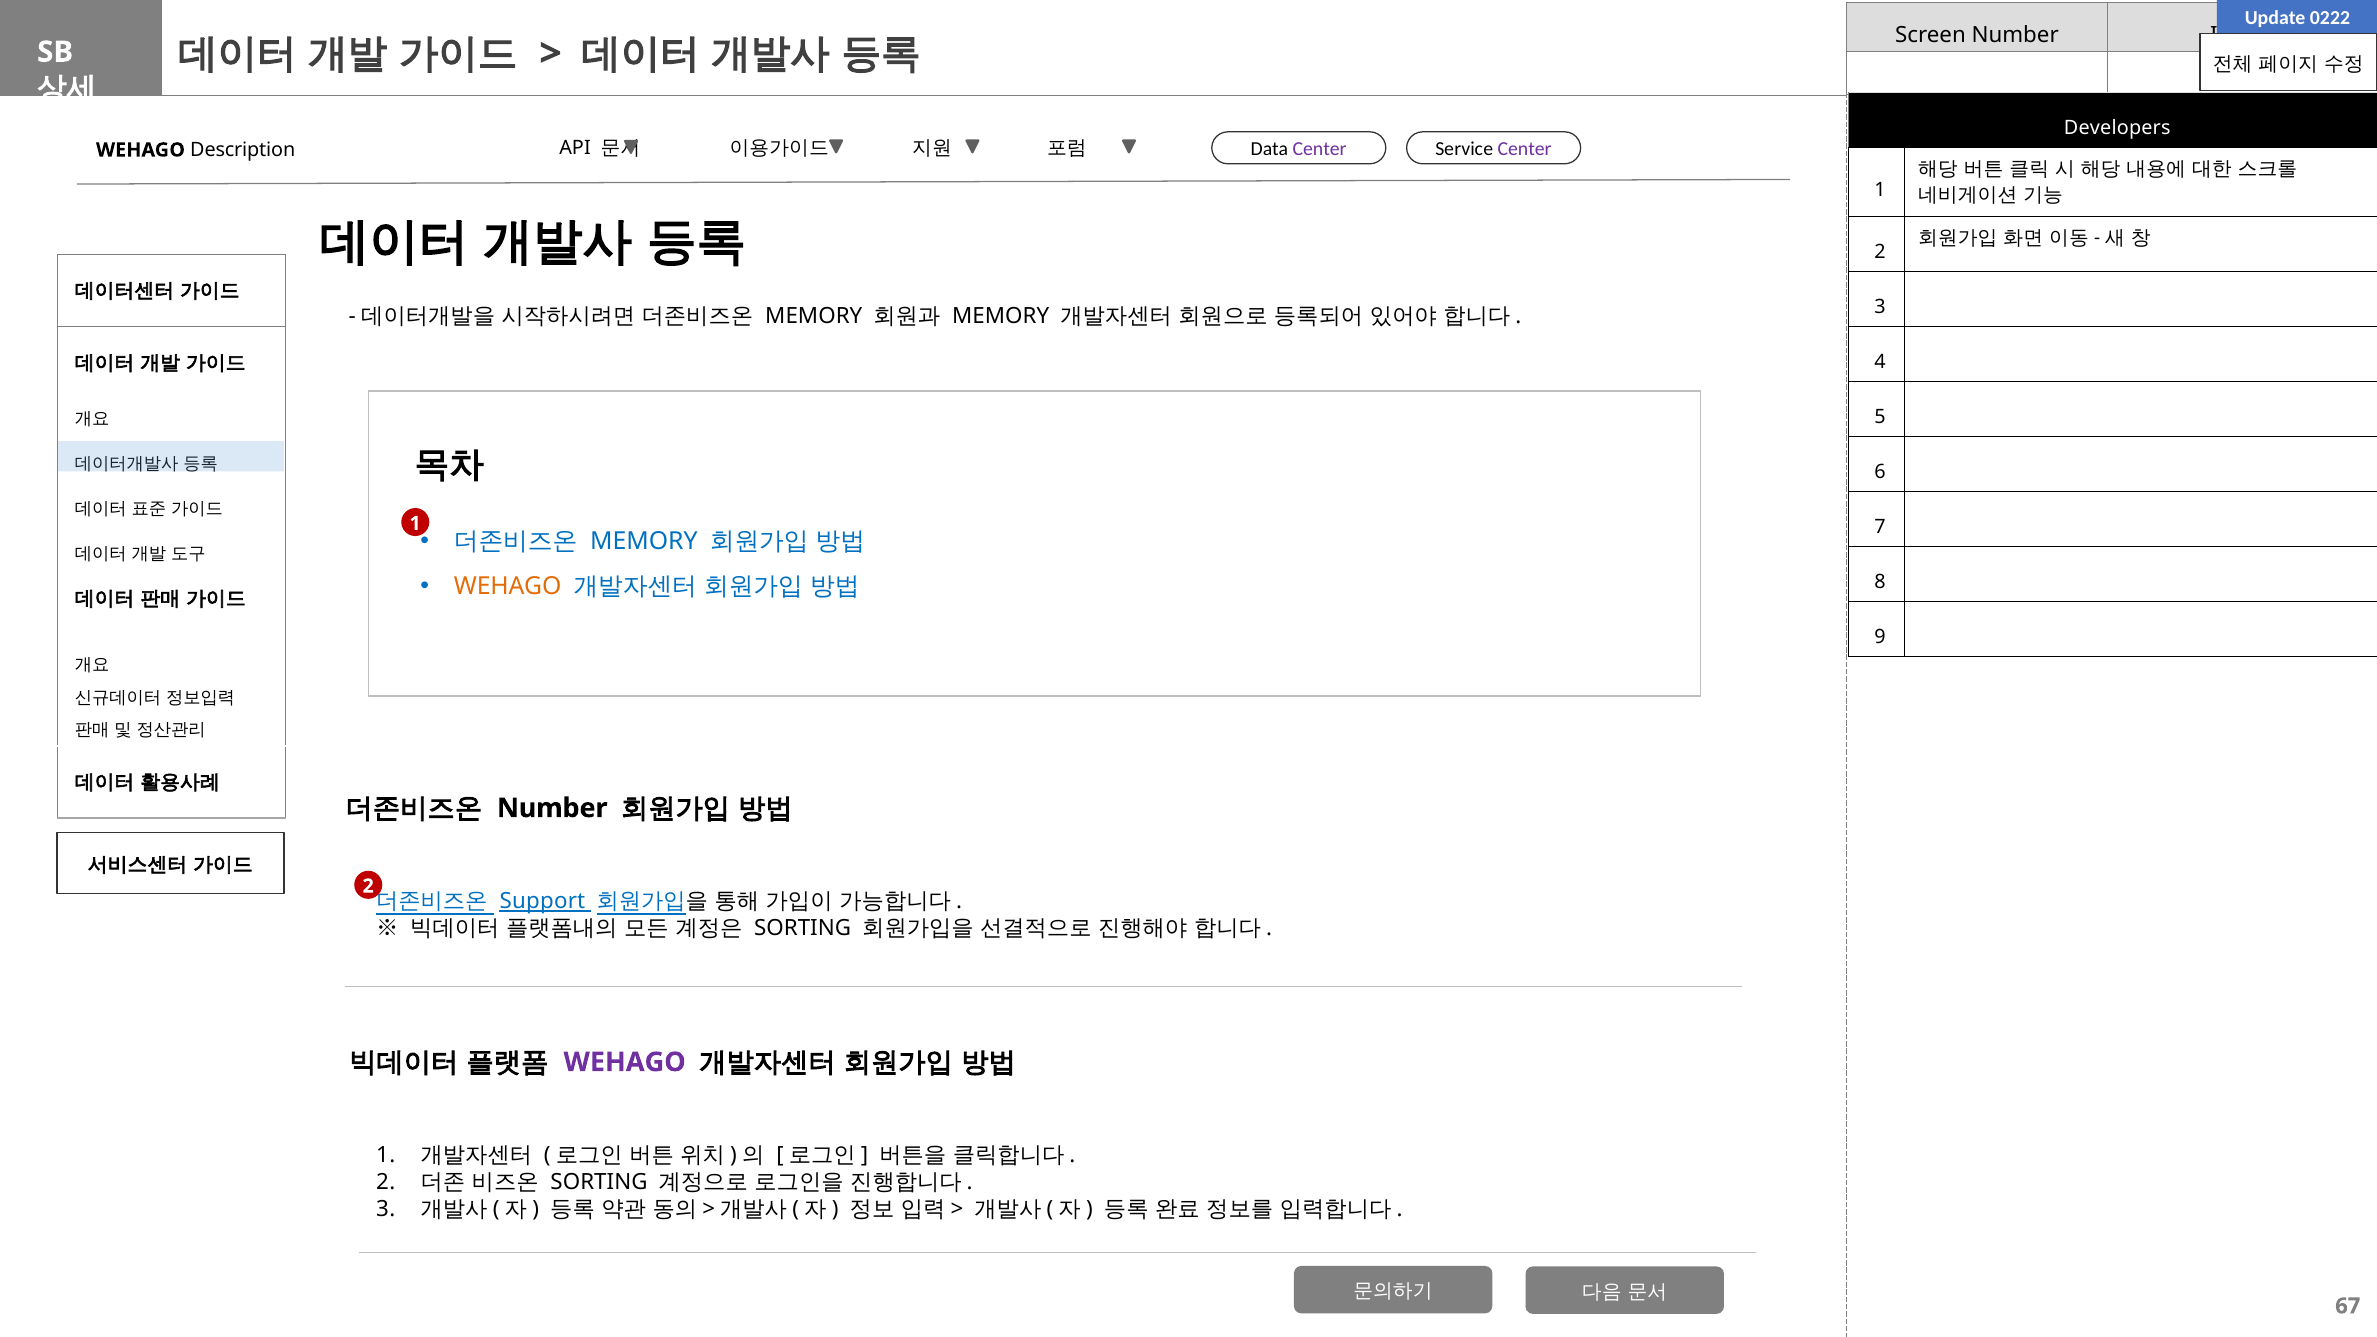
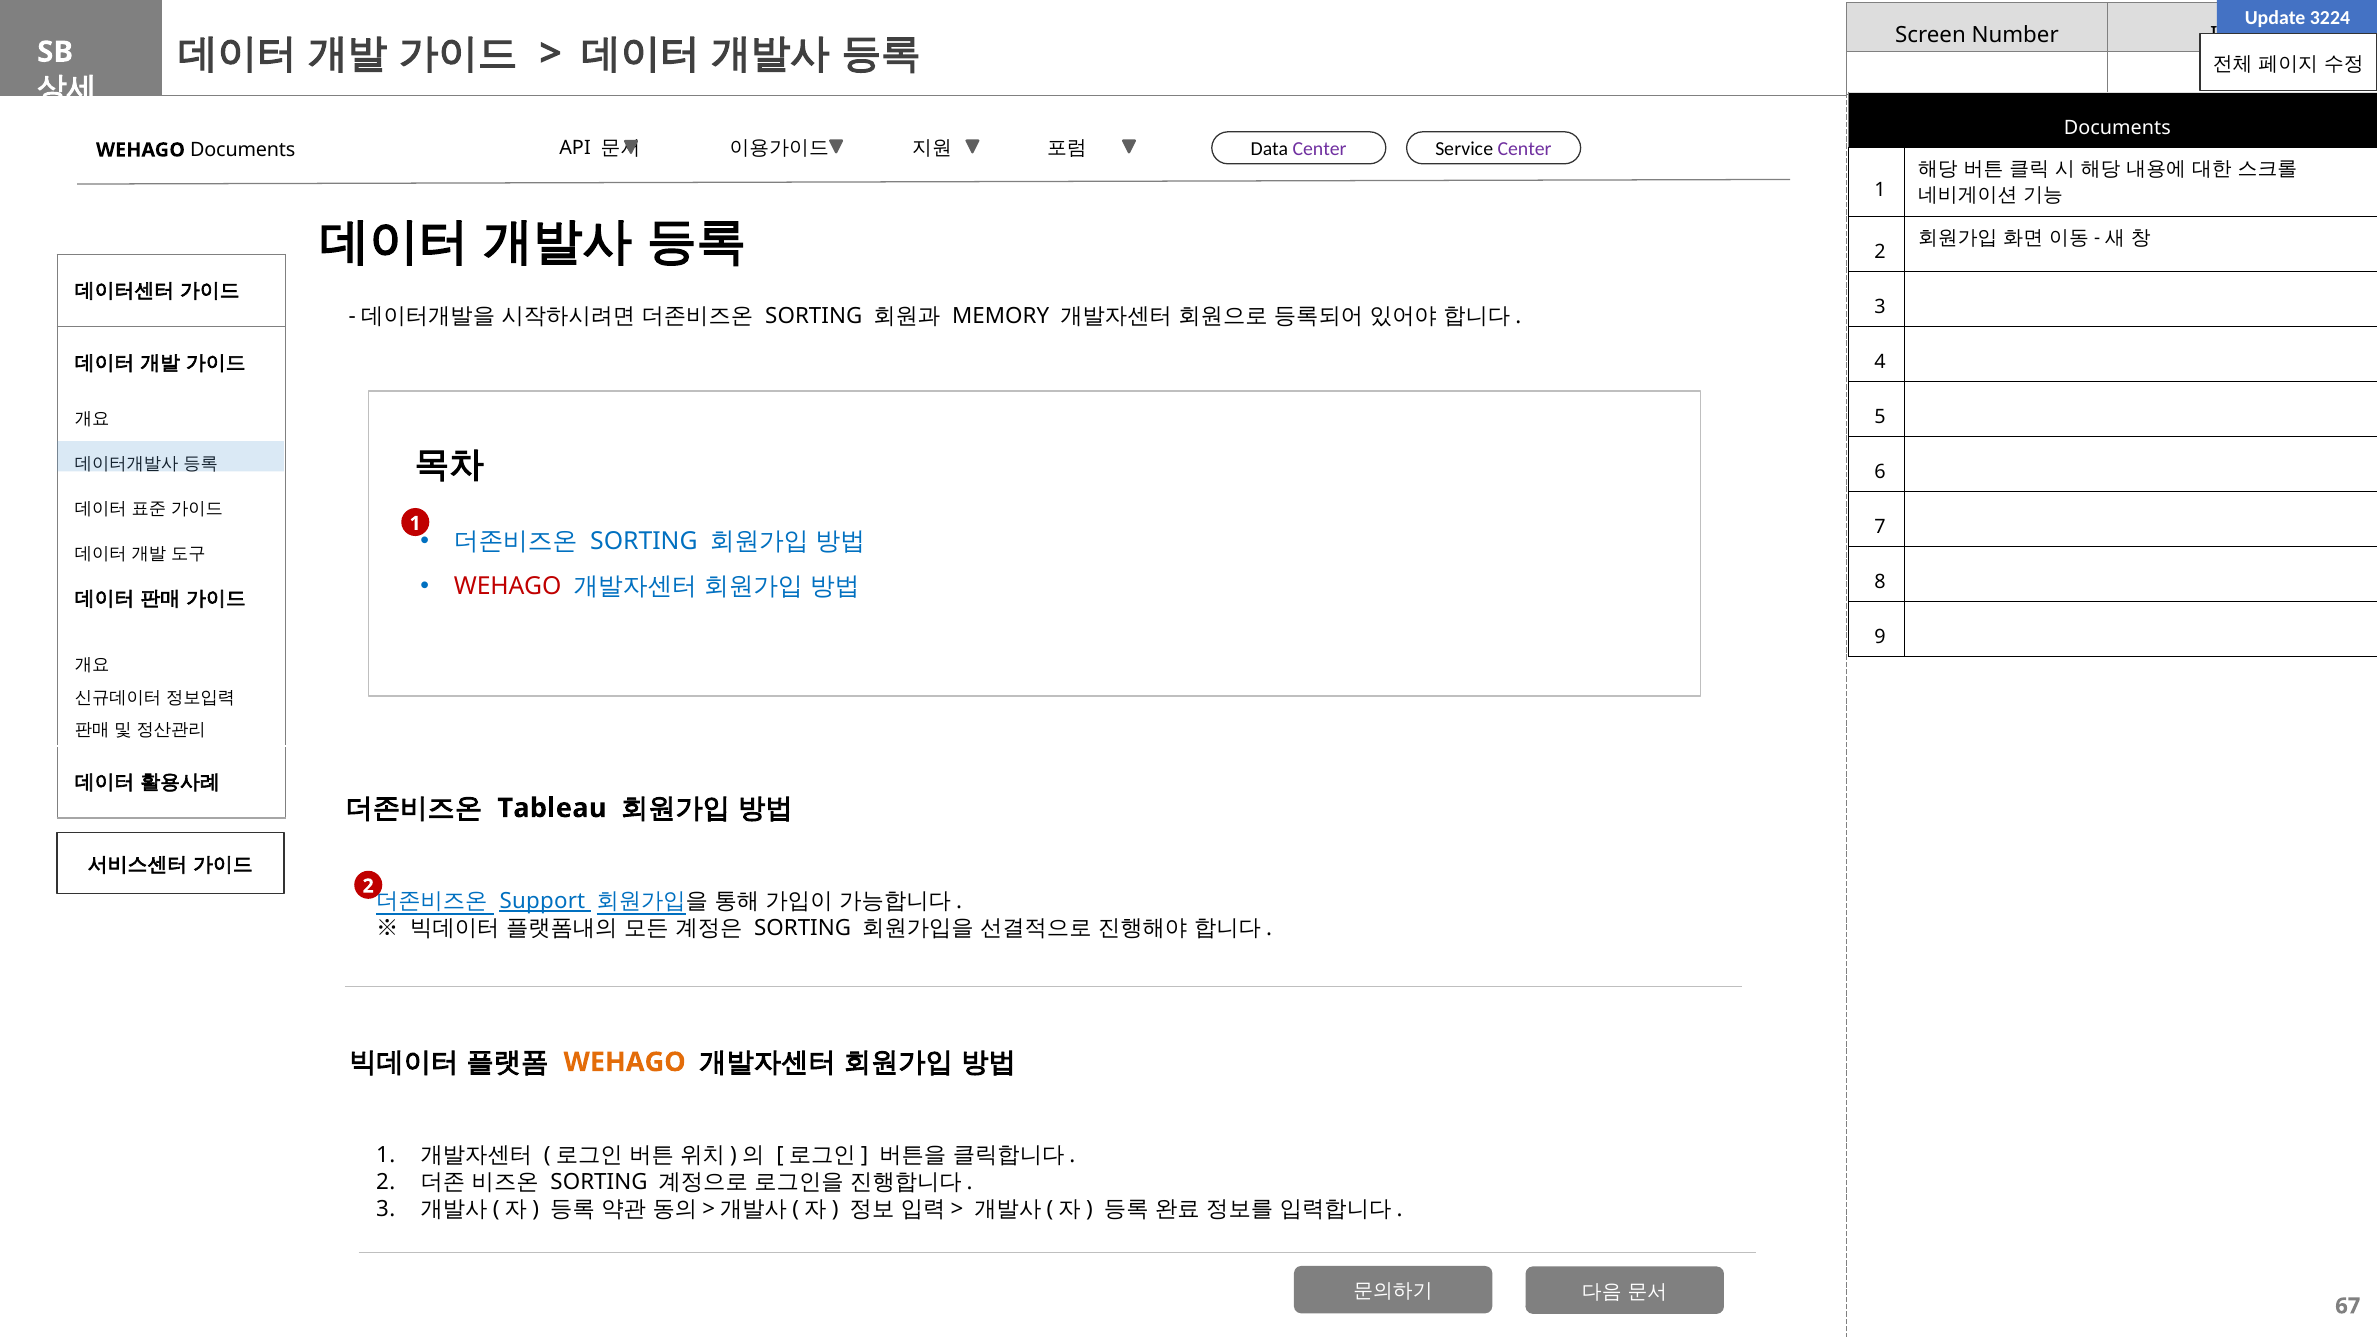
0222: 0222 -> 3224 (2330, 18)
Developers: Developers -> Documents (2117, 128)
WEHAGO Description: Description -> Documents (243, 150)
MEMORY: MEMORY -> SORTING (814, 316)
MEMORY: MEMORY -> SORTING (644, 542)
WEHAGO colour: orange -> red (508, 586)
Number: Number -> Tableau (552, 808)
WEHAGO colour: purple -> orange (625, 1062)
